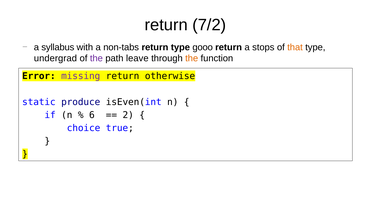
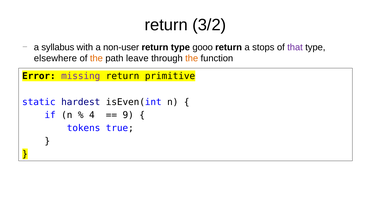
7/2: 7/2 -> 3/2 (209, 25)
non-tabs: non-tabs -> non-user (121, 47)
that colour: orange -> purple (295, 47)
undergrad: undergrad -> elsewhere (55, 58)
the colour: purple -> orange (96, 58)
otherwise: otherwise -> primitive (170, 76)
produce: produce -> hardest (81, 102)
6: 6 -> 4 (92, 115)
2: 2 -> 9 (128, 115)
choice: choice -> tokens (84, 128)
